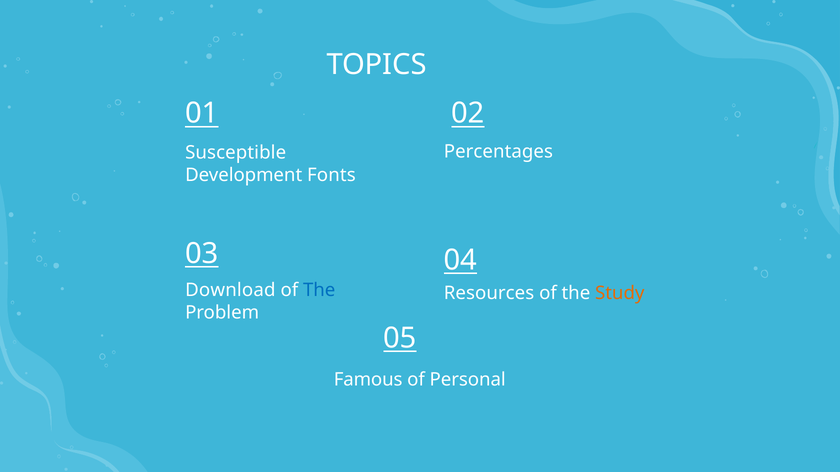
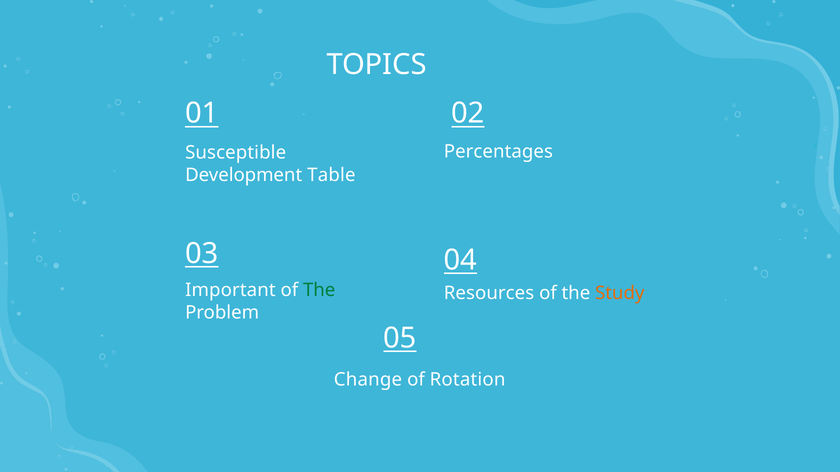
Fonts: Fonts -> Table (331, 175)
Download: Download -> Important (230, 290)
The colour: blue -> green (319, 290)
Famous: Famous -> Change (368, 380)
Personal: Personal -> Rotation (468, 380)
